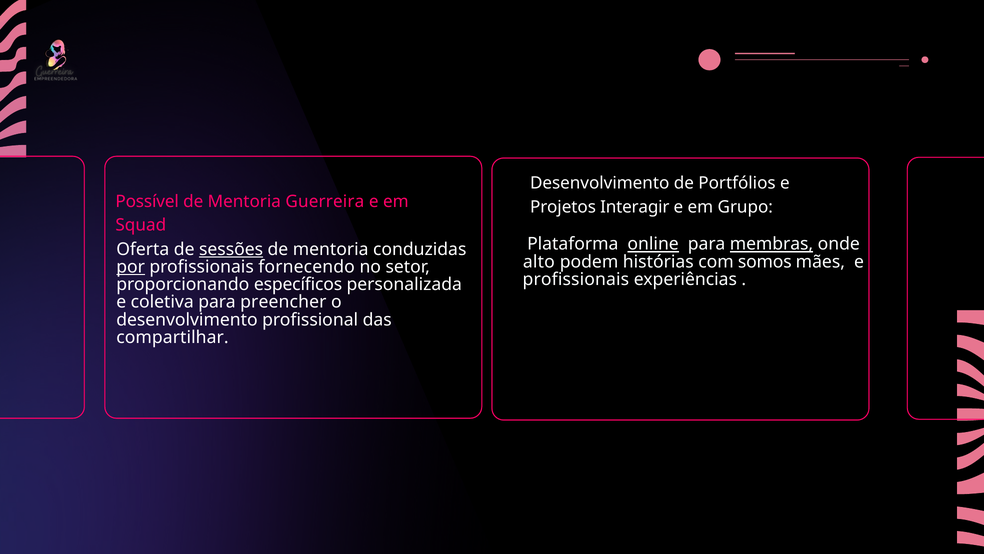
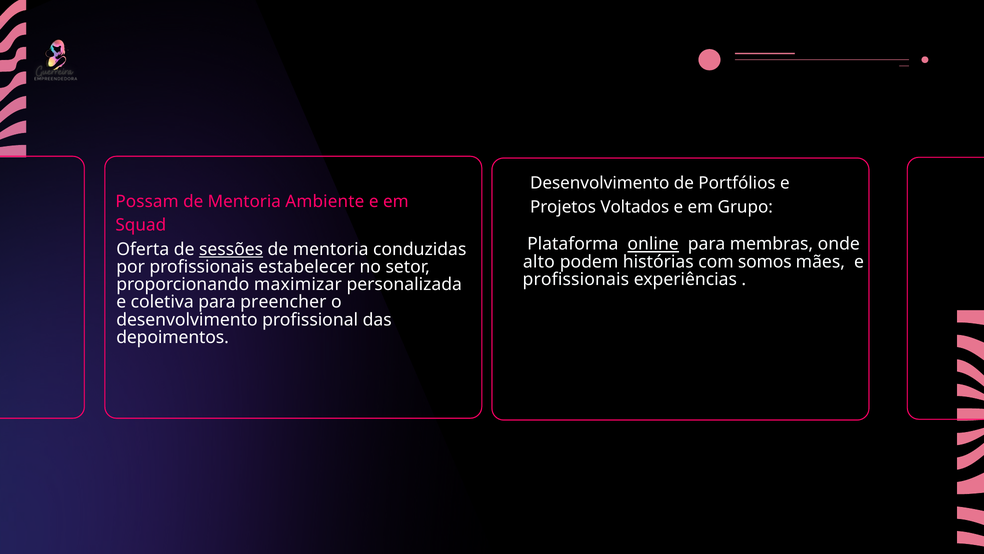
Possível: Possível -> Possam (147, 201)
Guerreira: Guerreira -> Ambiente (325, 201)
Interagir: Interagir -> Voltados (635, 207)
membras underline: present -> none (771, 244)
por underline: present -> none (131, 267)
fornecendo: fornecendo -> estabelecer (307, 267)
específicos: específicos -> maximizar (298, 284)
compartilhar: compartilhar -> depoimentos (173, 337)
